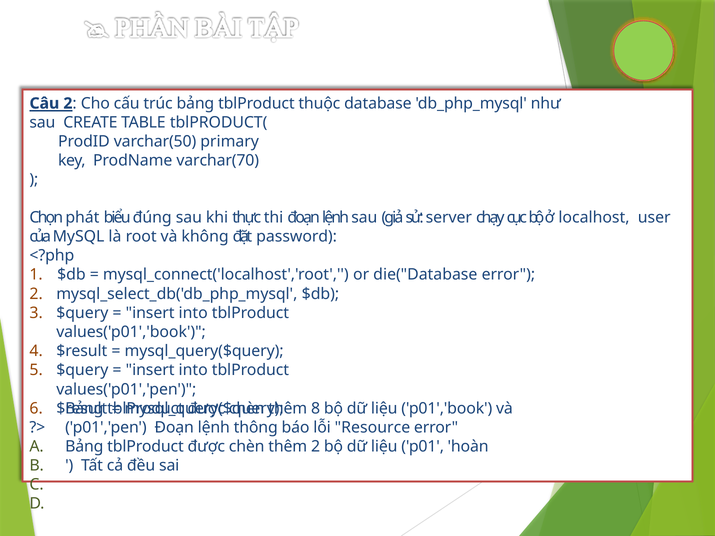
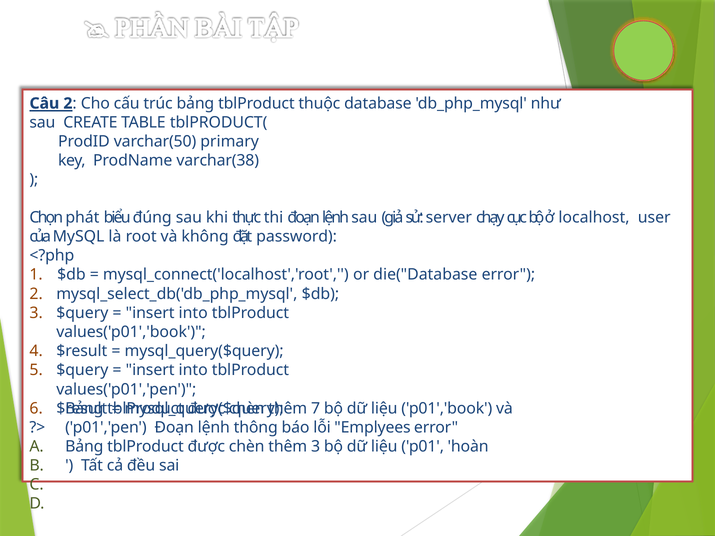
varchar(70: varchar(70 -> varchar(38 (218, 161)
8: 8 -> 7 (316, 409)
Resource: Resource -> Emplyees (373, 428)
thêm 2: 2 -> 3 (316, 447)
